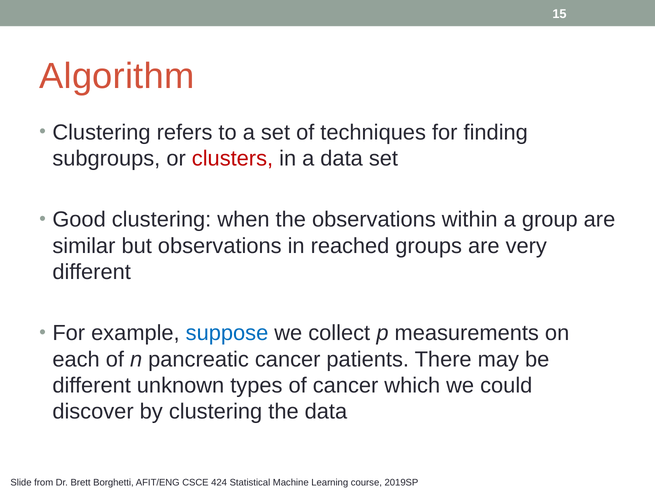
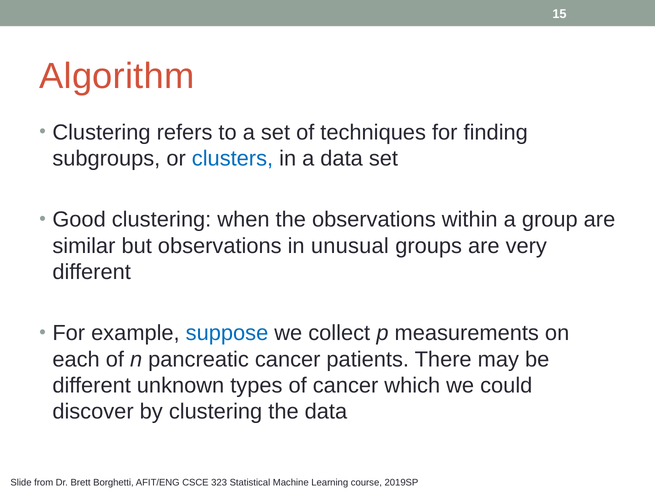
clusters colour: red -> blue (232, 159)
reached: reached -> unusual (350, 246)
424: 424 -> 323 (219, 483)
